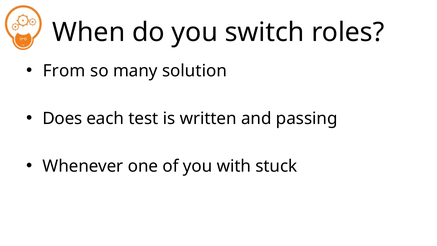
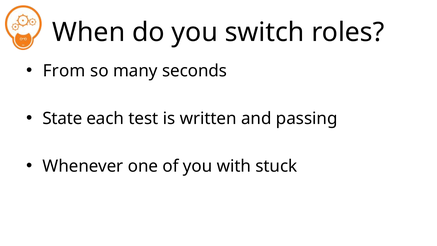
solution: solution -> seconds (195, 71)
Does: Does -> State (62, 118)
